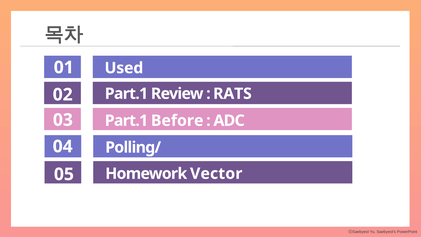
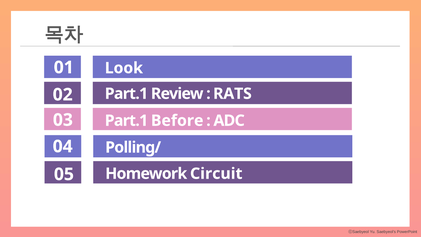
Used: Used -> Look (124, 68)
Vector: Vector -> Circuit (216, 174)
